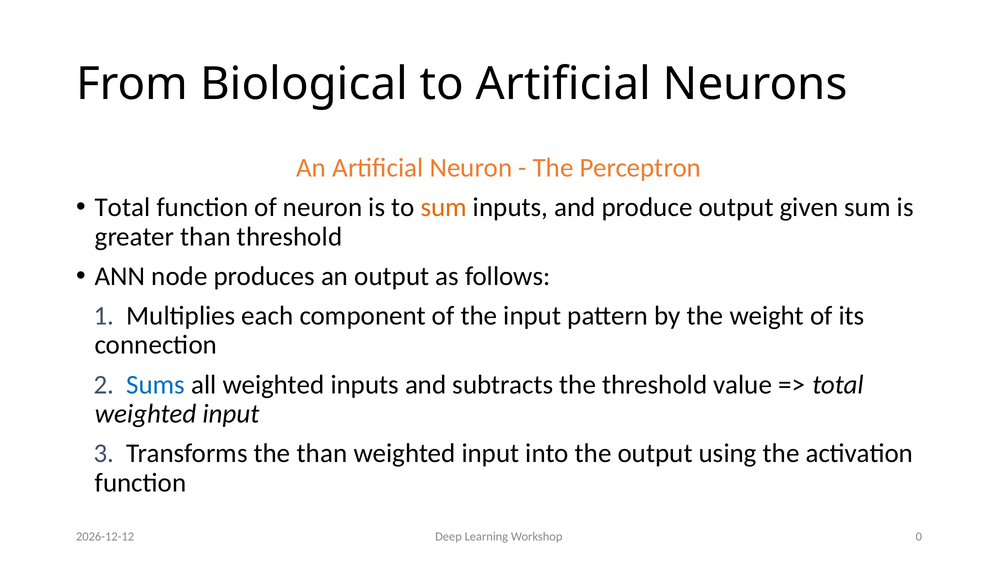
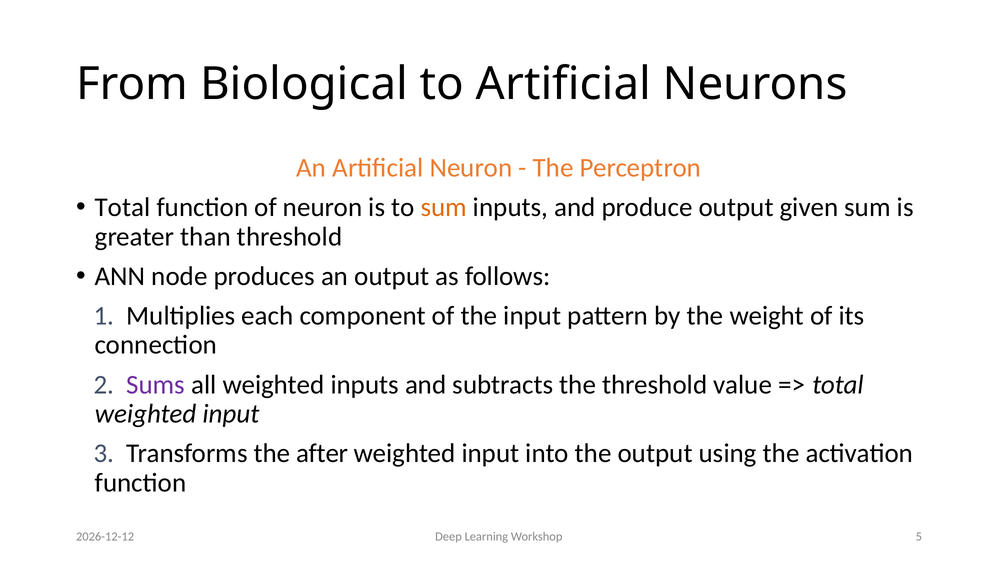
Sums colour: blue -> purple (156, 384)
the than: than -> after (322, 453)
0: 0 -> 5 (919, 536)
